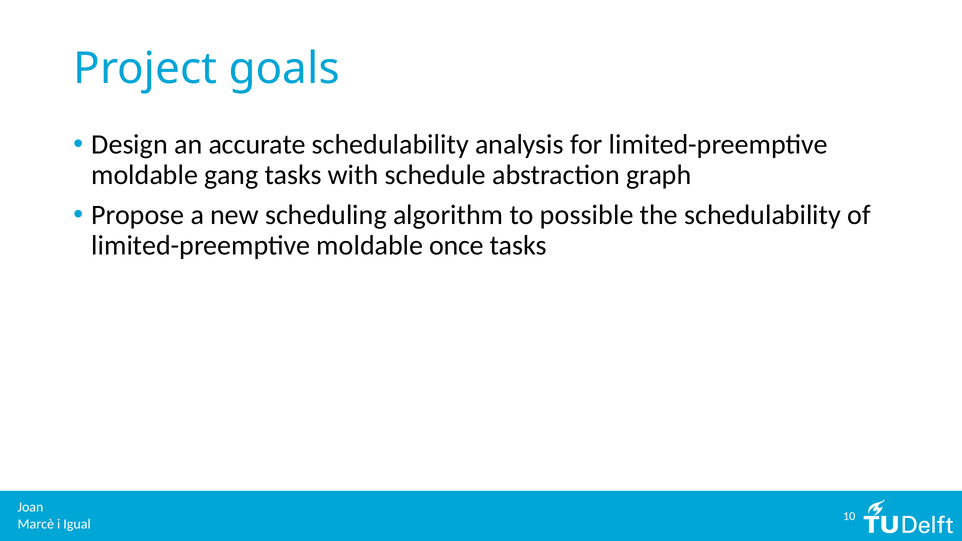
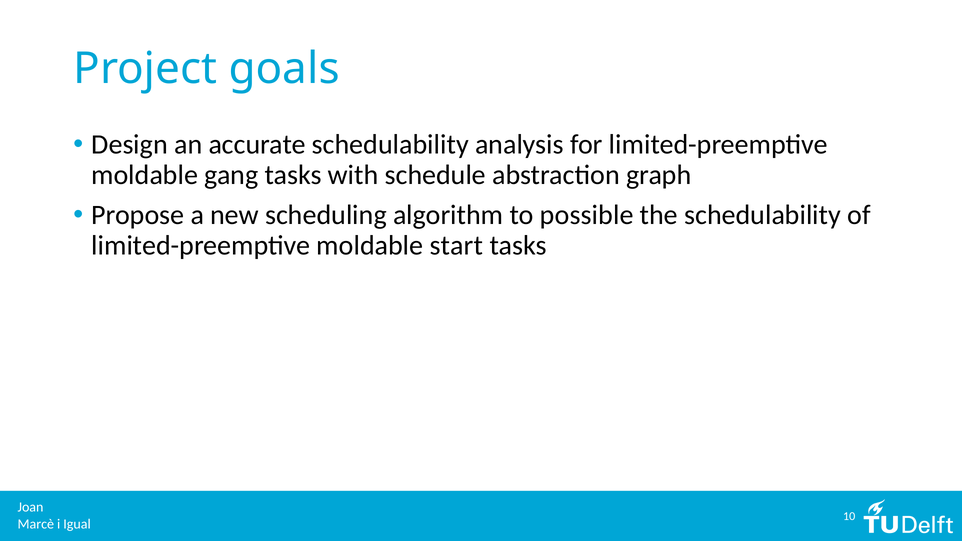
once: once -> start (456, 245)
